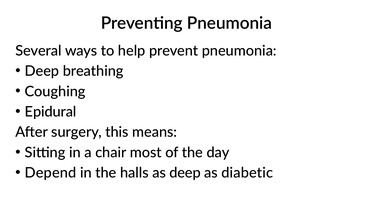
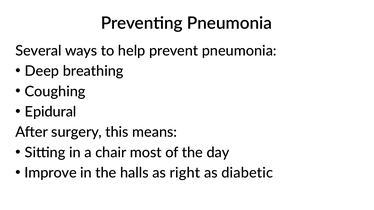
Depend: Depend -> Improve (51, 173)
as deep: deep -> right (185, 173)
